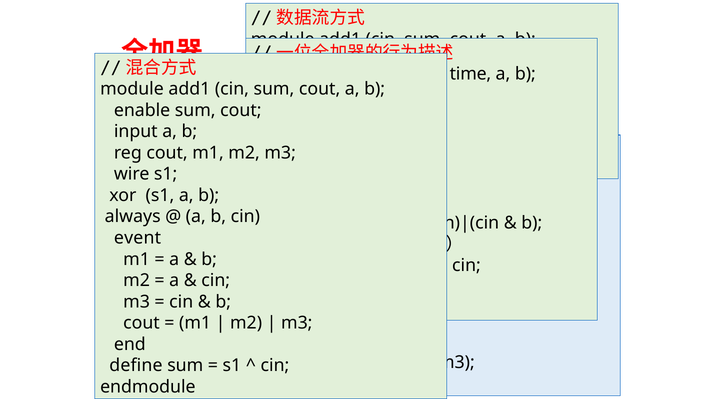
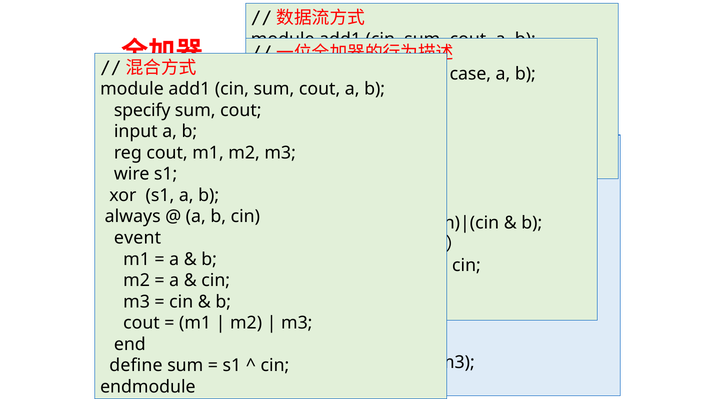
time: time -> case (470, 74)
enable: enable -> specify (142, 110)
